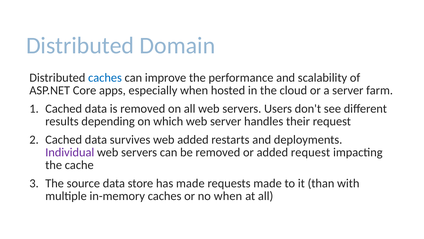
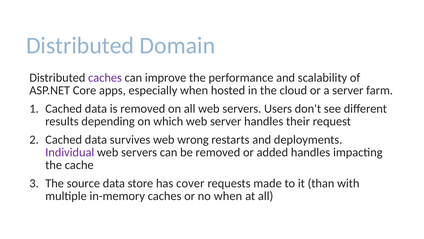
caches colour: blue -> purple (105, 78)
web added: added -> wrong (193, 140)
added request: request -> handles (311, 152)
has made: made -> cover (190, 183)
